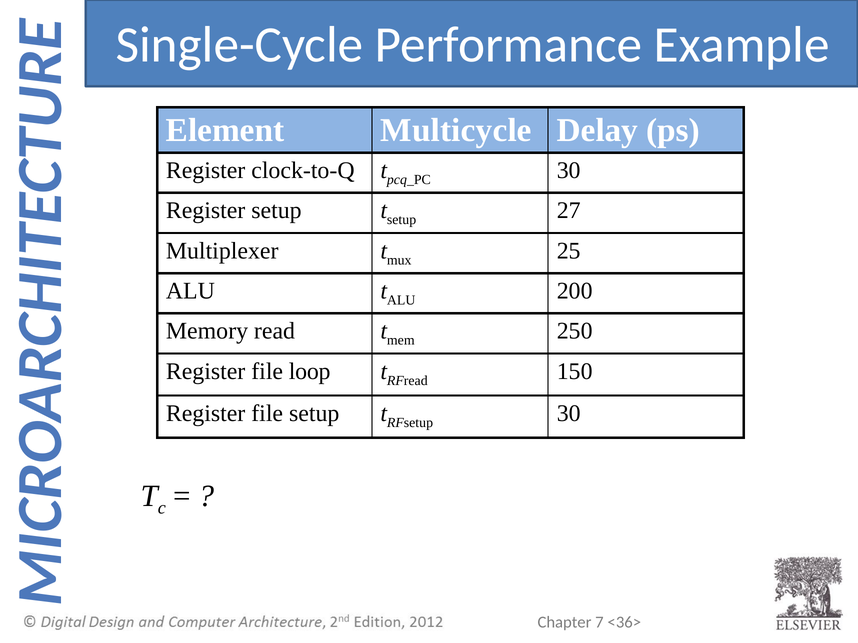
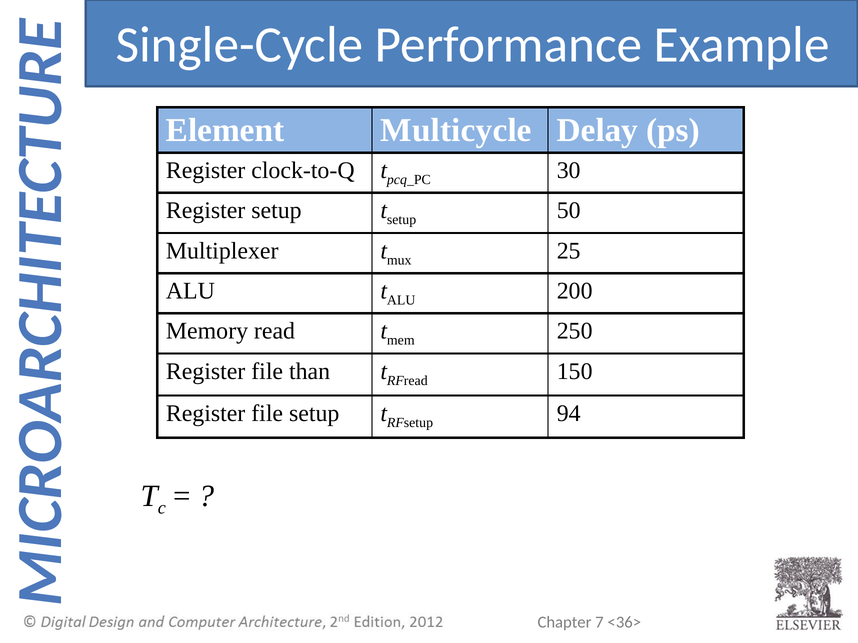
27: 27 -> 50 (569, 211)
loop: loop -> than (310, 372)
30: 30 -> 94 (569, 414)
